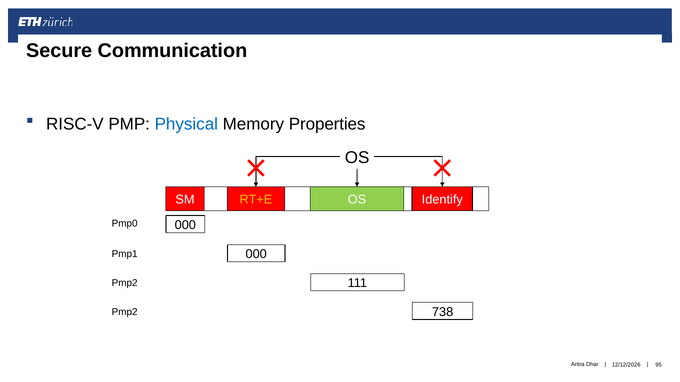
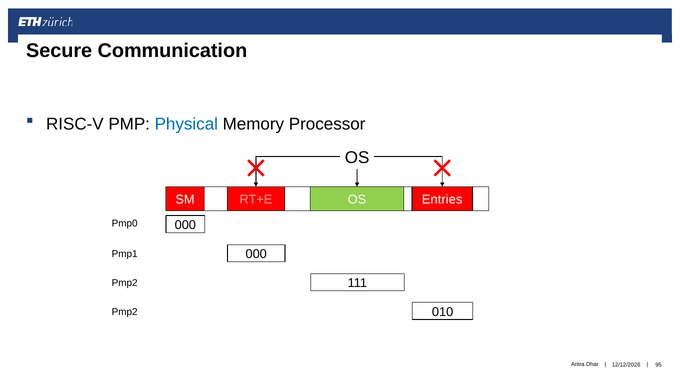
Properties: Properties -> Processor (327, 124)
RT+E colour: yellow -> pink (256, 200)
Identify: Identify -> Entries (442, 200)
738: 738 -> 010 (443, 312)
